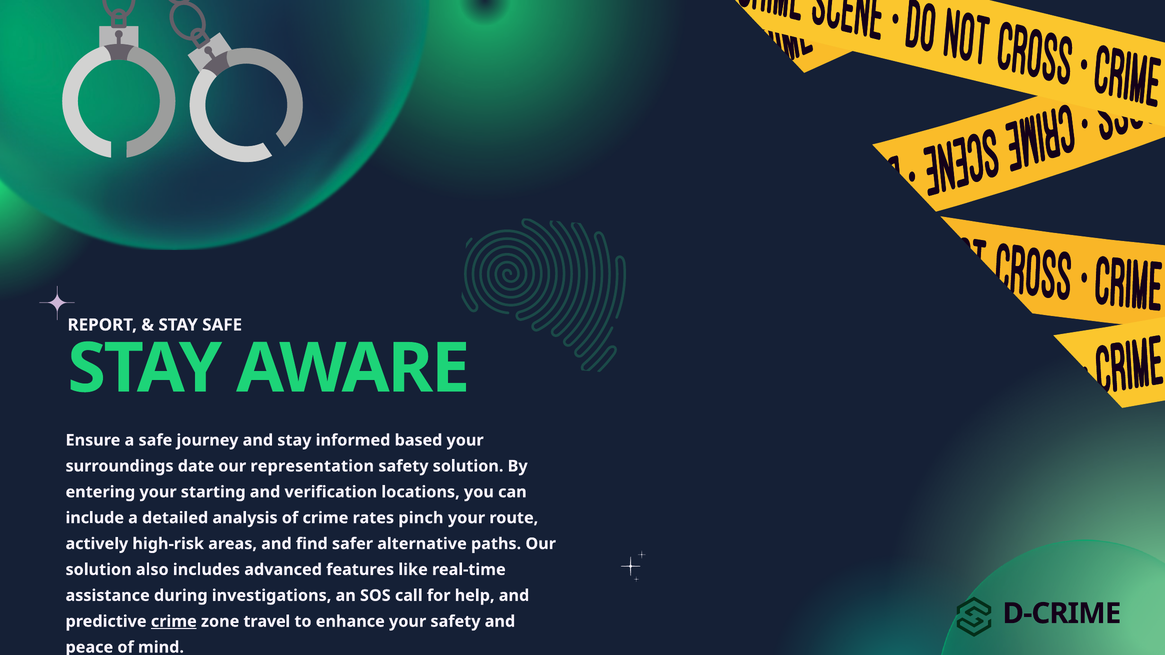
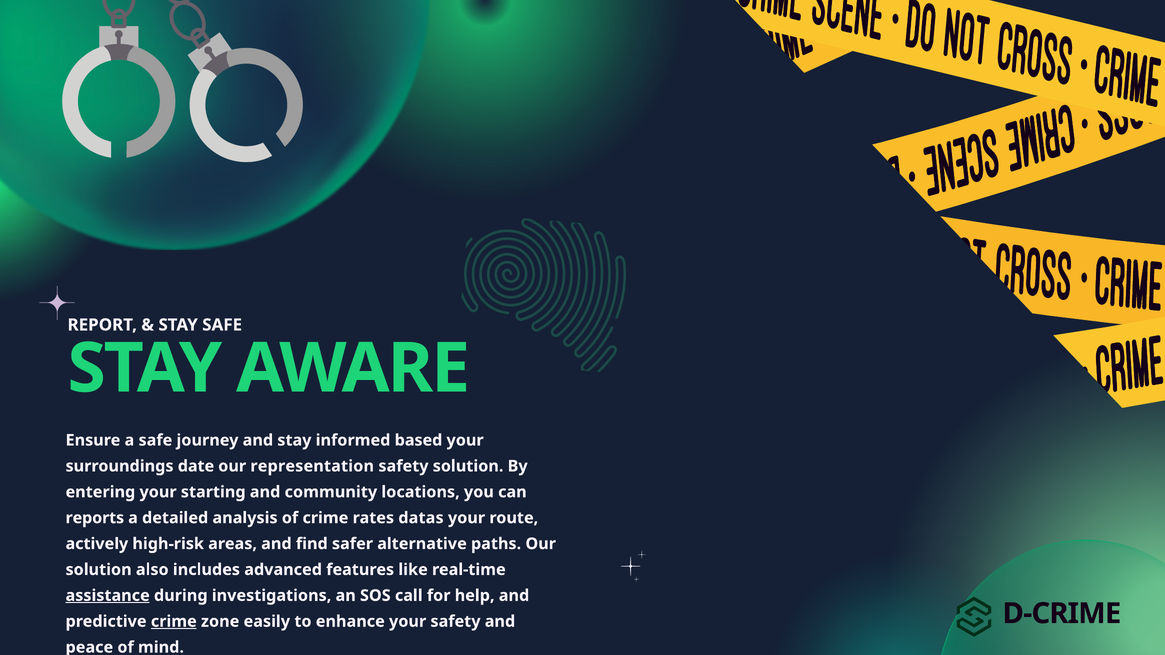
verification: verification -> community (331, 492)
include: include -> reports (95, 518)
pinch: pinch -> datas (421, 518)
assistance underline: none -> present (108, 596)
travel: travel -> easily (267, 622)
